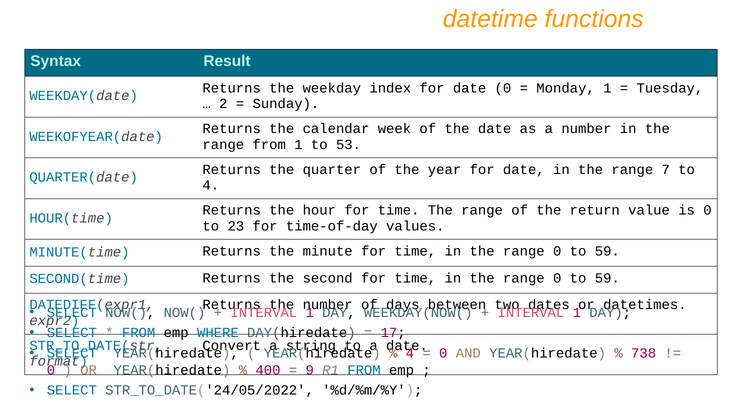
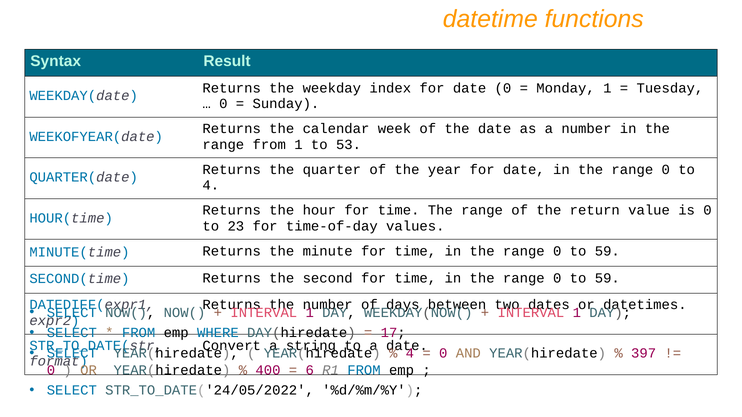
2: 2 -> 0 (223, 104)
7: 7 -> 0 (666, 170)
738: 738 -> 397 (644, 354)
9: 9 -> 6 (310, 370)
